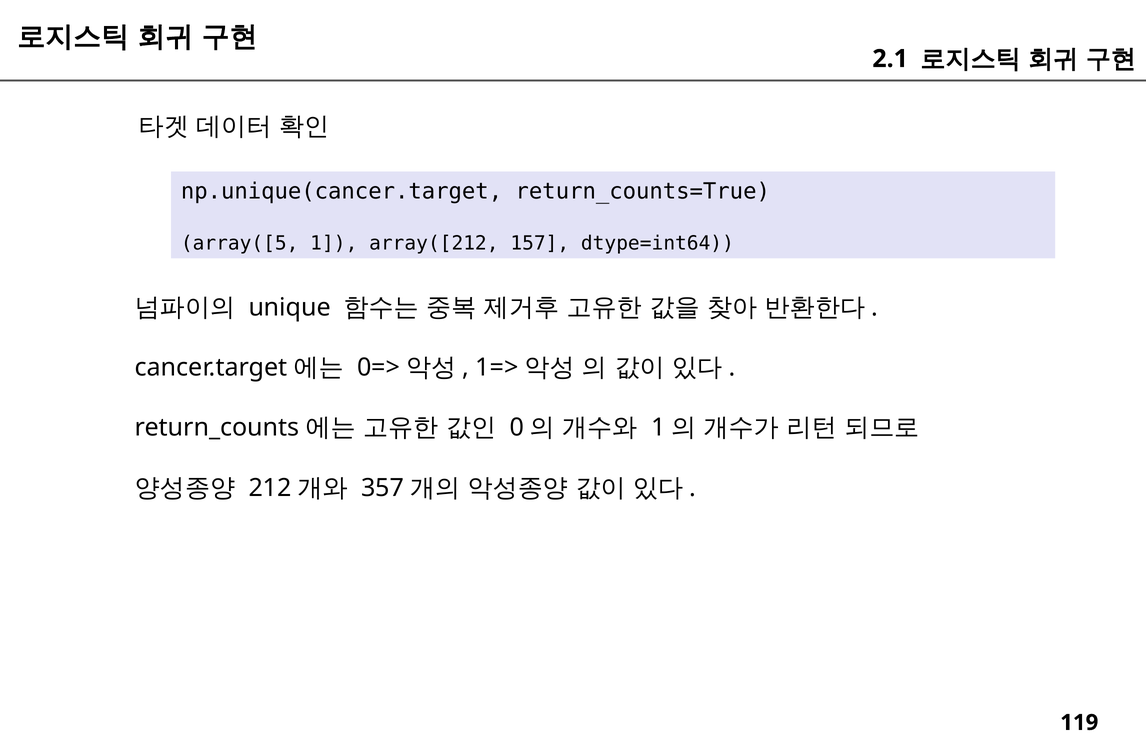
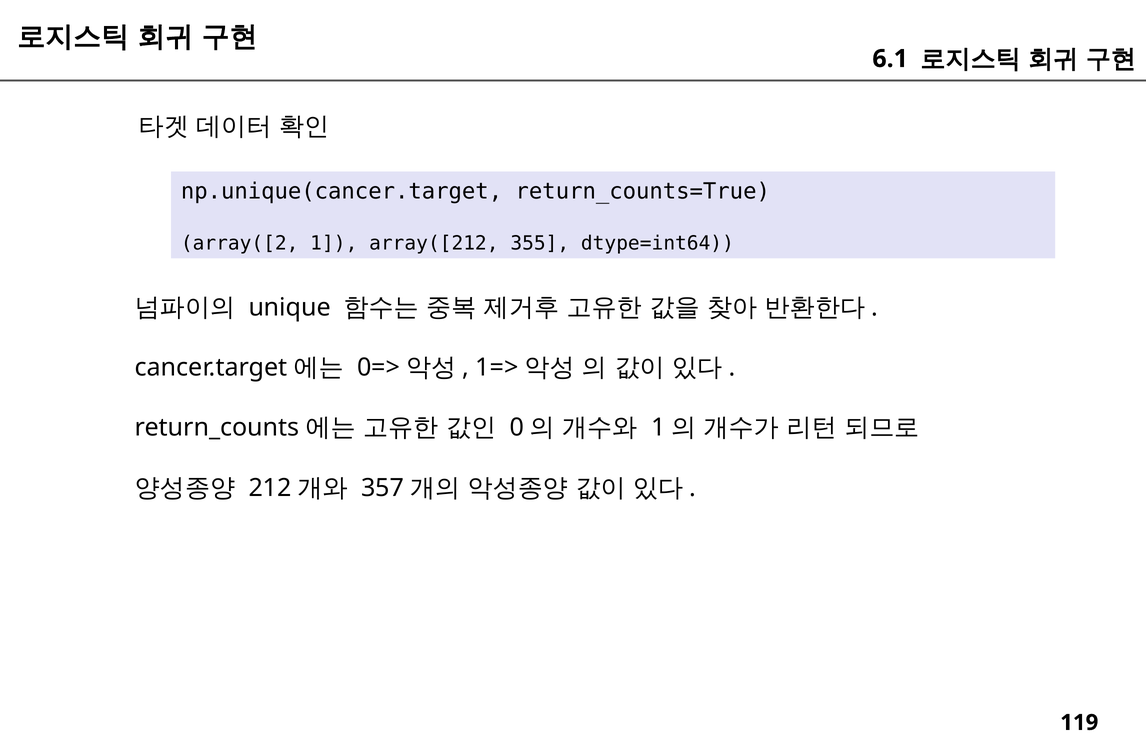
2.1: 2.1 -> 6.1 (890, 59)
array([5: array([5 -> array([2 (240, 243)
157: 157 -> 355 (540, 243)
